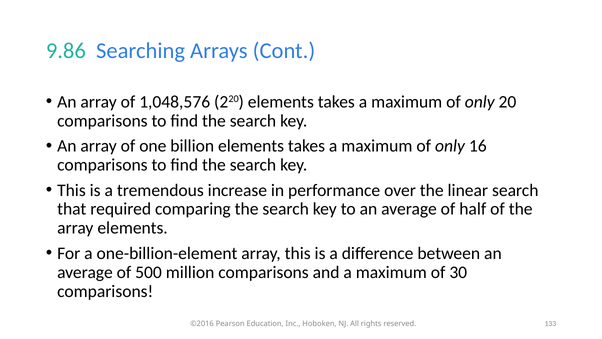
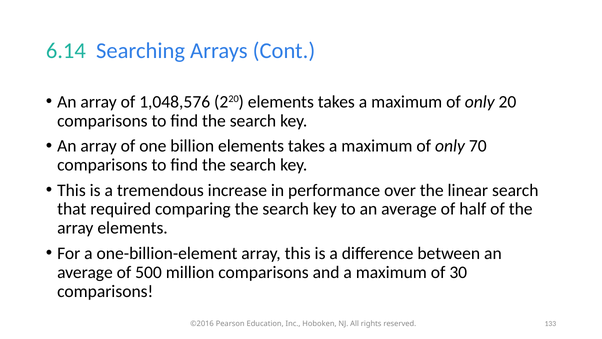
9.86: 9.86 -> 6.14 (66, 51)
16: 16 -> 70 (478, 146)
